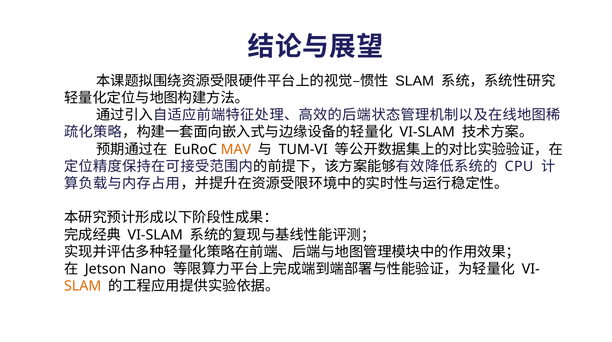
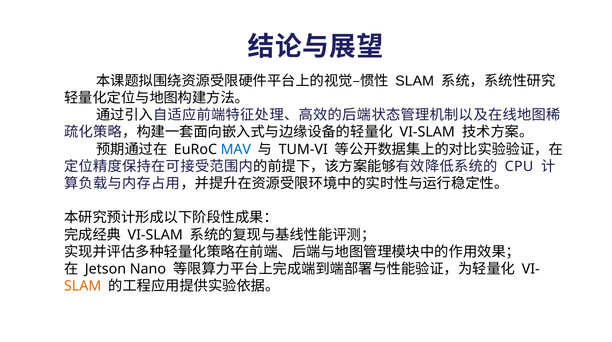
MAV colour: orange -> blue (236, 149)
